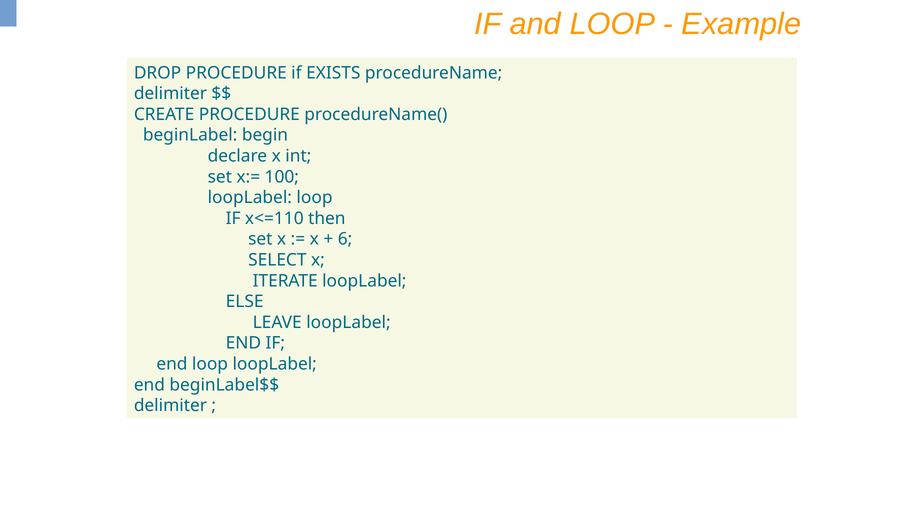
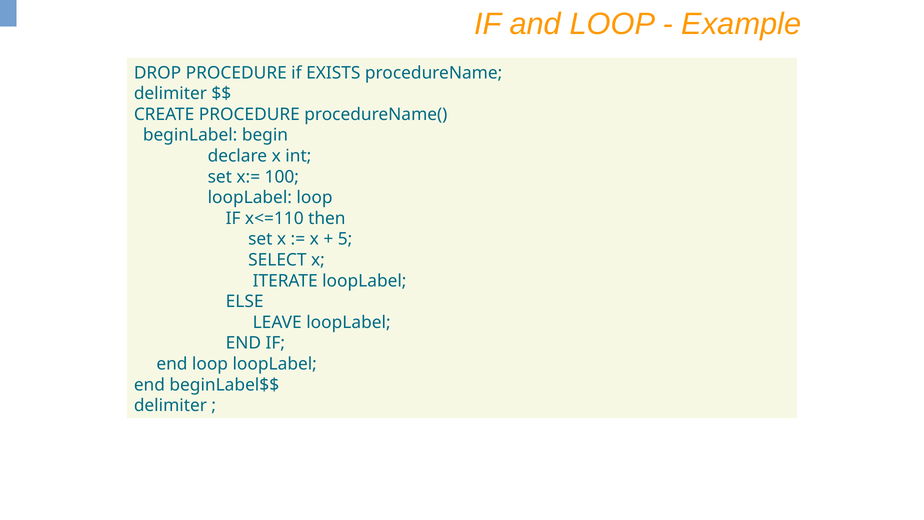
6: 6 -> 5 (345, 239)
